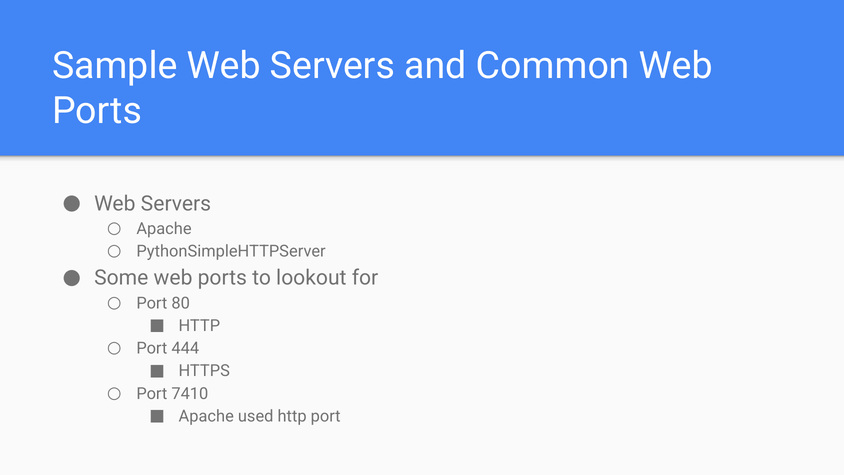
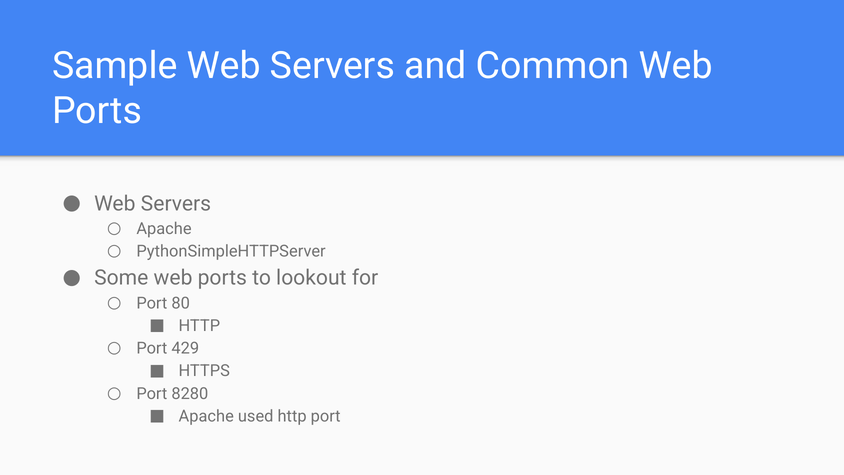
444: 444 -> 429 (185, 348)
7410: 7410 -> 8280 (190, 393)
